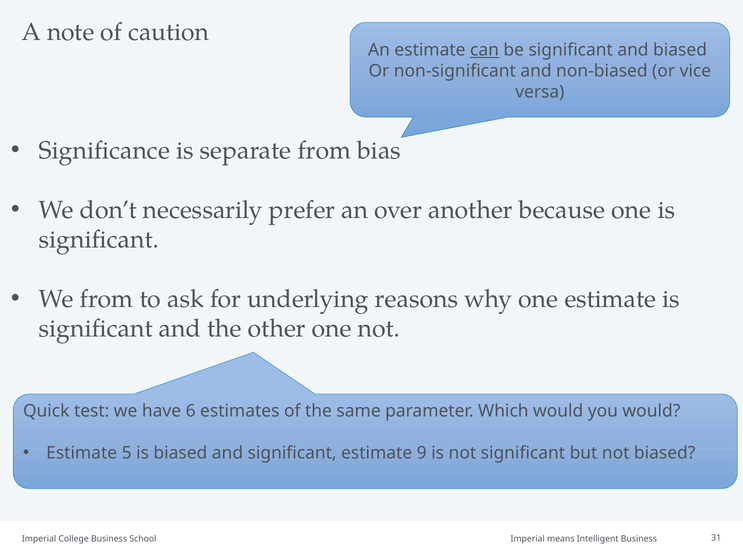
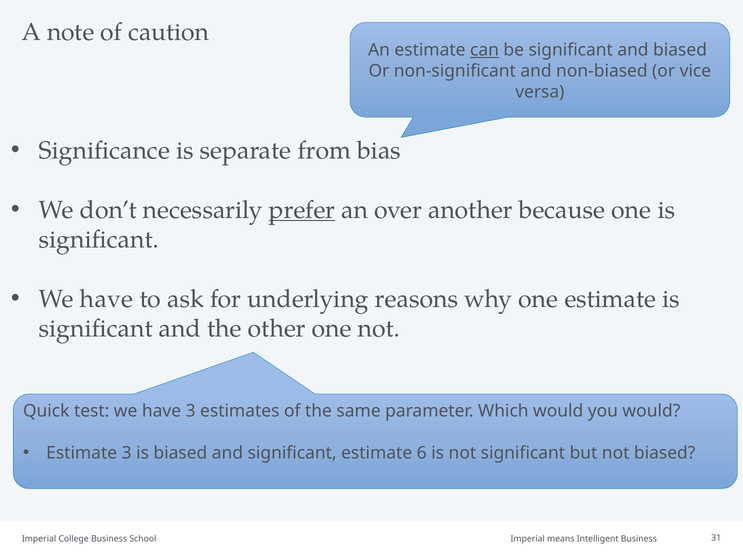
prefer underline: none -> present (302, 210)
from: from -> have (107, 299)
have 6: 6 -> 3 (191, 411)
Estimate 5: 5 -> 3 (127, 453)
9: 9 -> 6 (422, 453)
